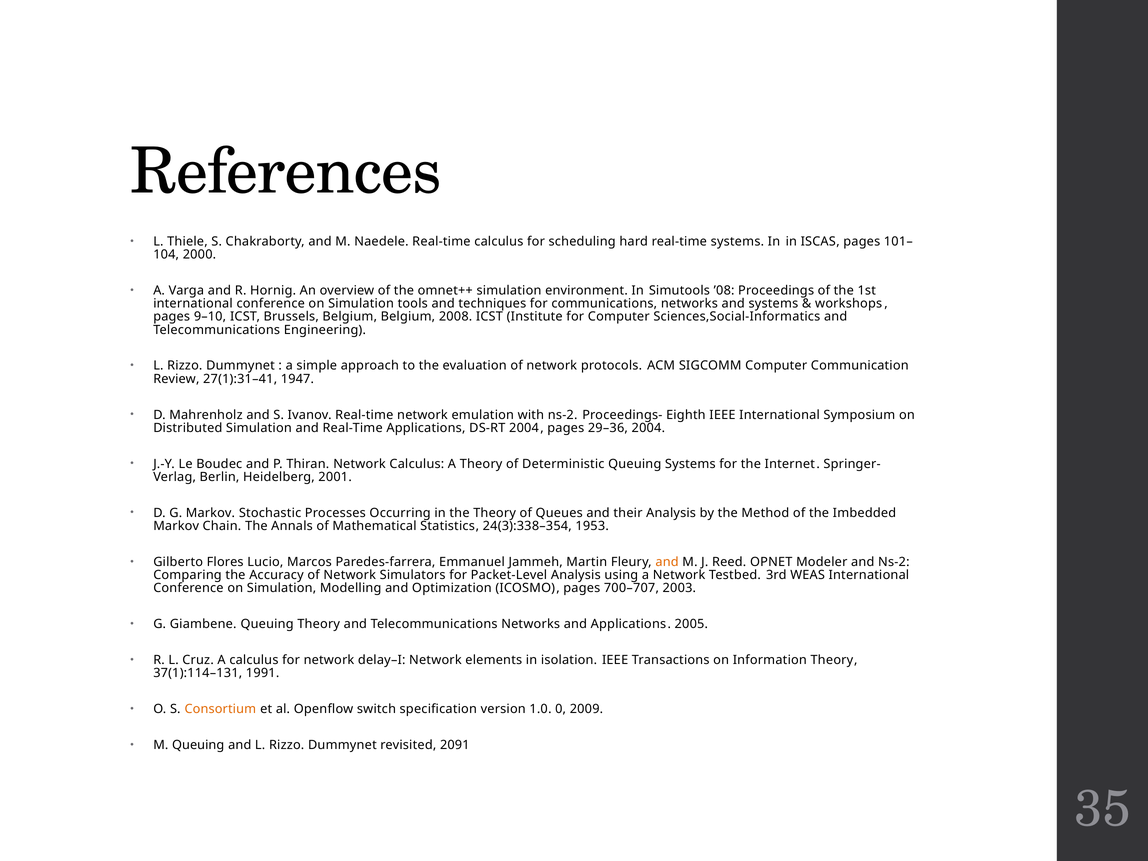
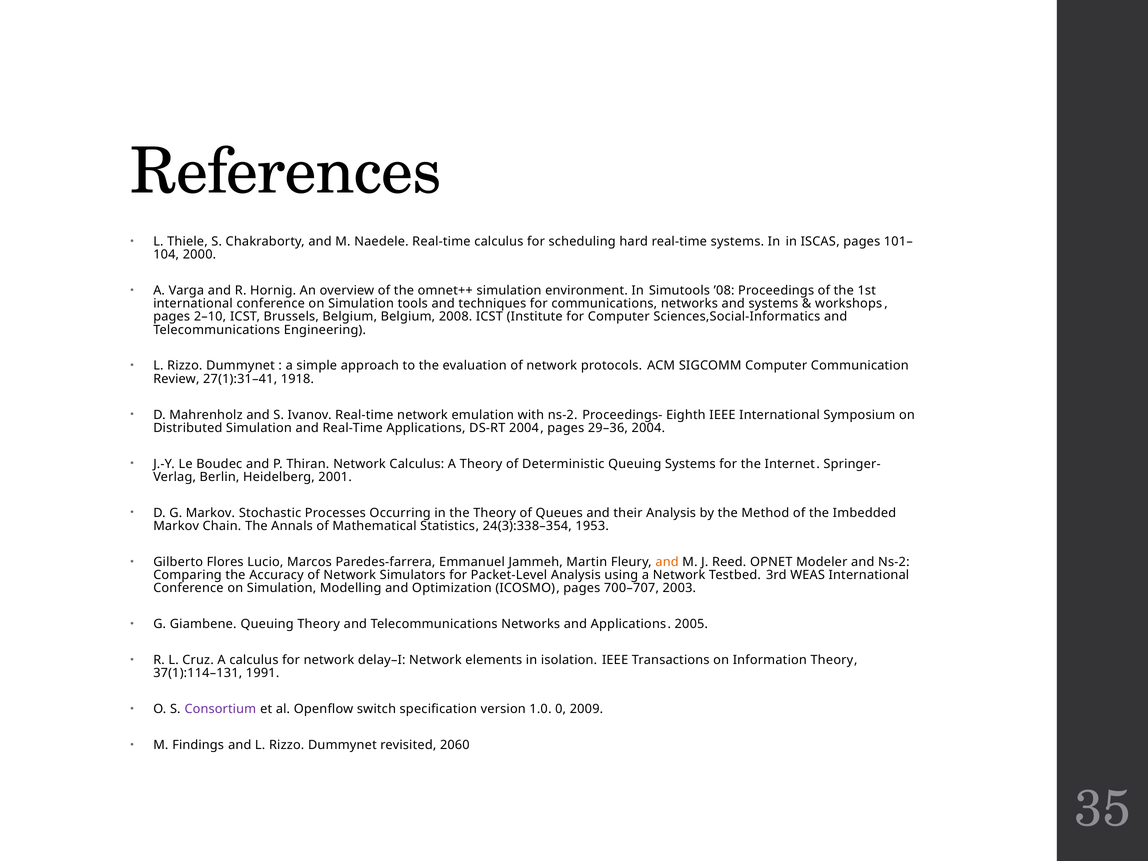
9–10: 9–10 -> 2–10 (210, 317)
1947: 1947 -> 1918 (297, 379)
Consortium colour: orange -> purple (220, 709)
M Queuing: Queuing -> Findings (198, 745)
2091: 2091 -> 2060 (455, 745)
